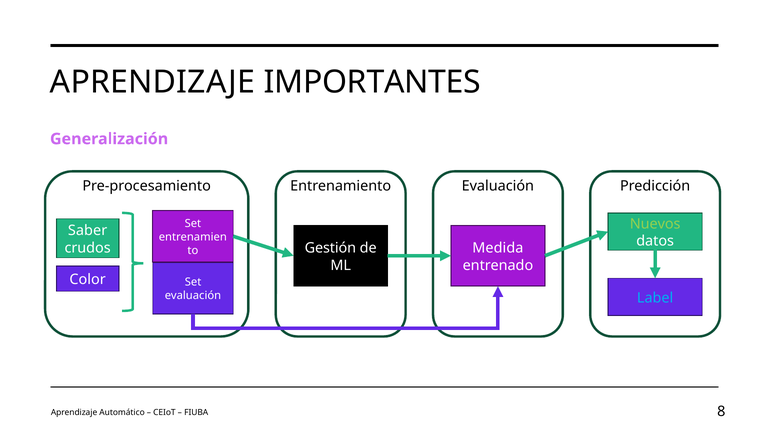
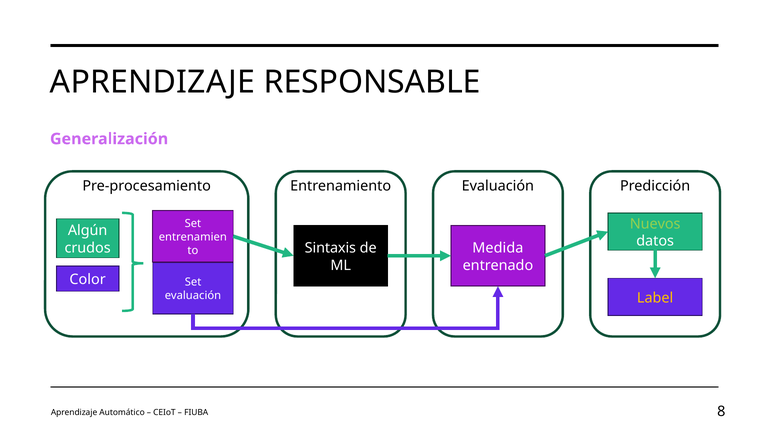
IMPORTANTES: IMPORTANTES -> RESPONSABLE (372, 83)
Saber: Saber -> Algún (88, 231)
Gestión: Gestión -> Sintaxis (330, 248)
Label colour: light blue -> yellow (655, 298)
